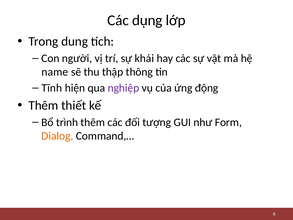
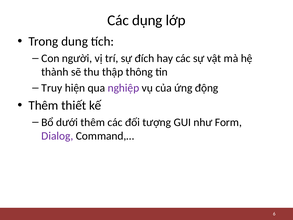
khái: khái -> đích (144, 58)
name: name -> thành (55, 72)
Tĩnh: Tĩnh -> Truy (52, 88)
trình: trình -> dưới (67, 122)
Dialog colour: orange -> purple (57, 136)
